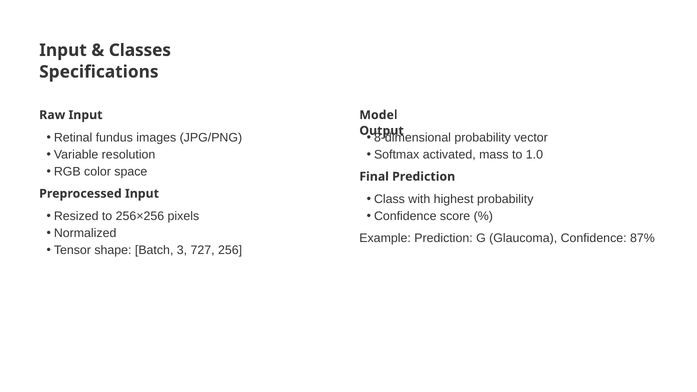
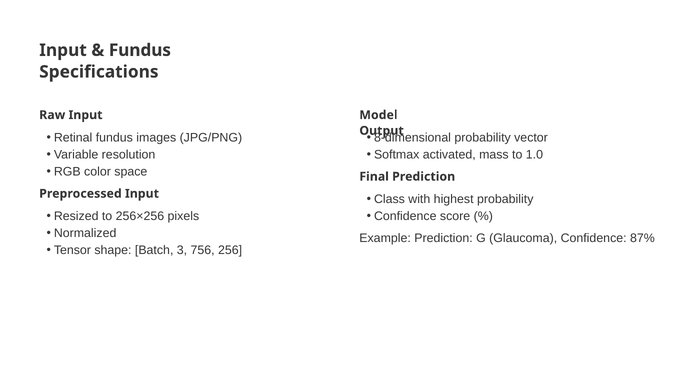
Classes: Classes -> Fundus (140, 50)
727: 727 -> 756 (203, 250)
